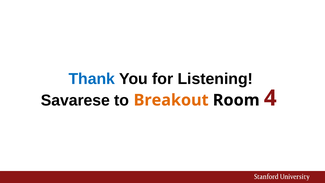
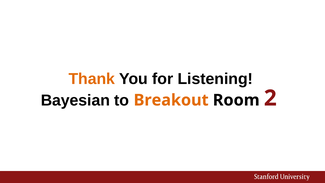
Thank colour: blue -> orange (92, 79)
Savarese: Savarese -> Bayesian (75, 100)
4: 4 -> 2 (270, 98)
